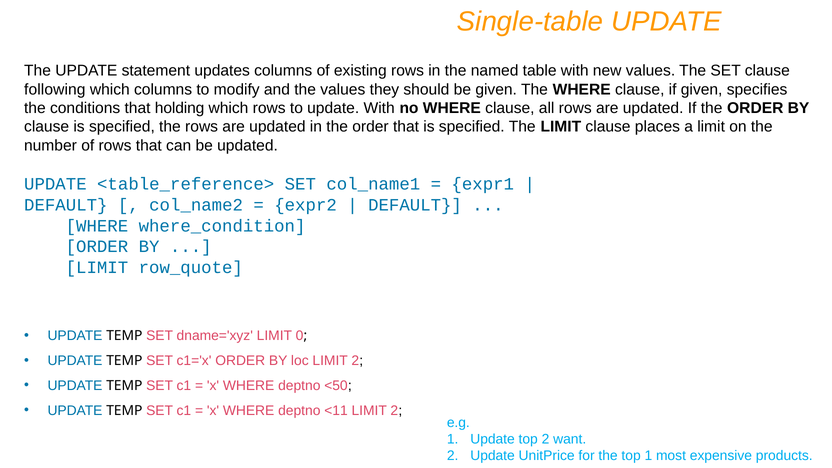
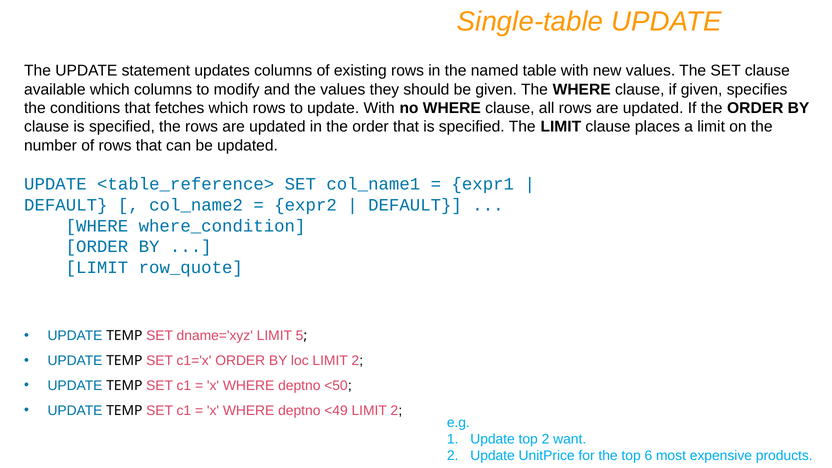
following: following -> available (55, 89)
holding: holding -> fetches (180, 108)
0: 0 -> 5 (300, 336)
<11: <11 -> <49 (336, 411)
top 1: 1 -> 6 (648, 456)
